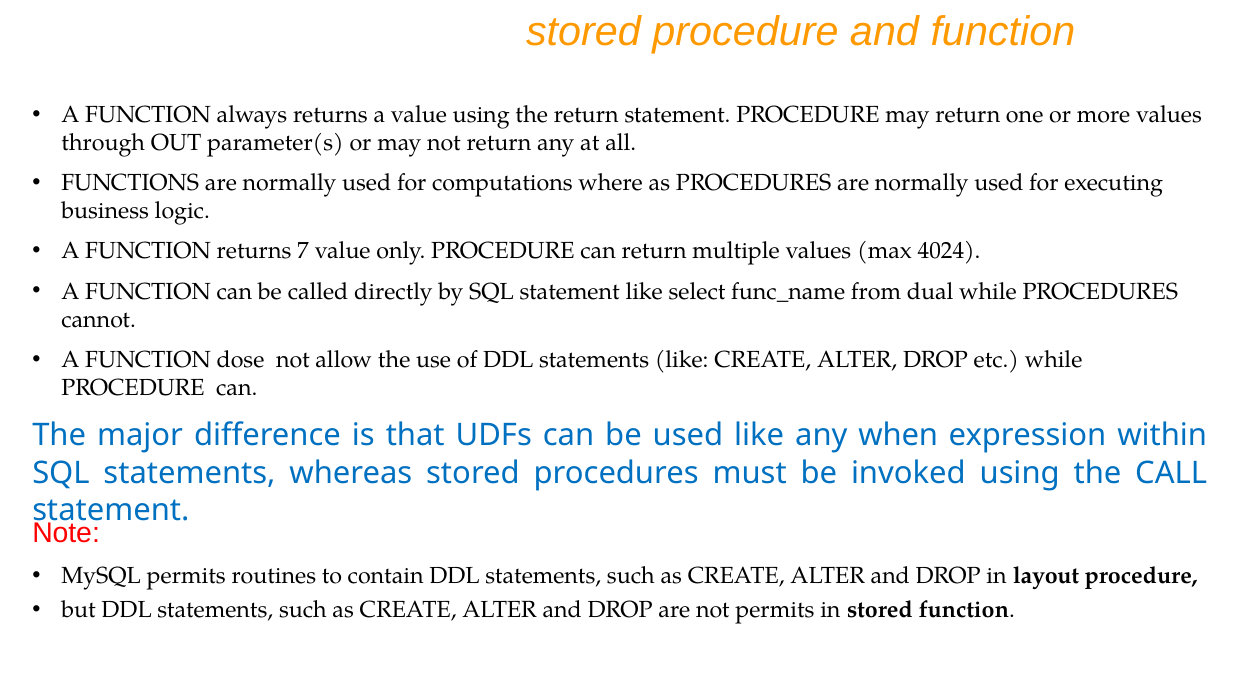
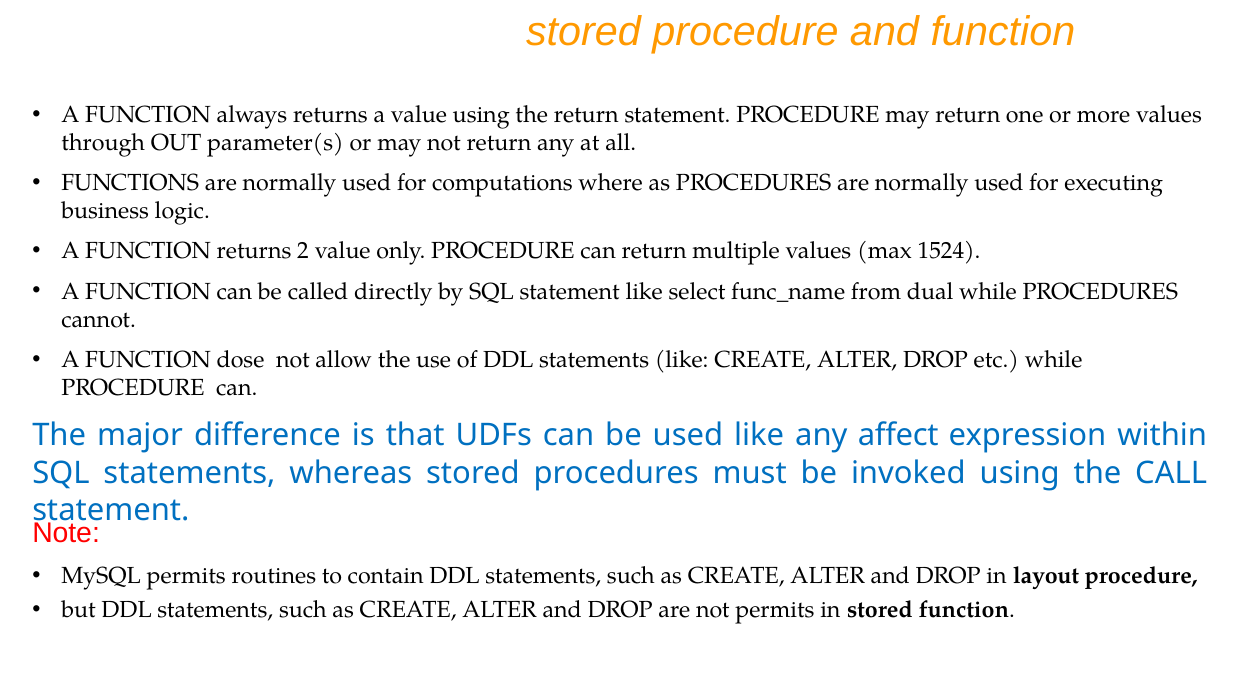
7: 7 -> 2 (303, 251)
4024: 4024 -> 1524 (949, 251)
when: when -> affect (898, 435)
